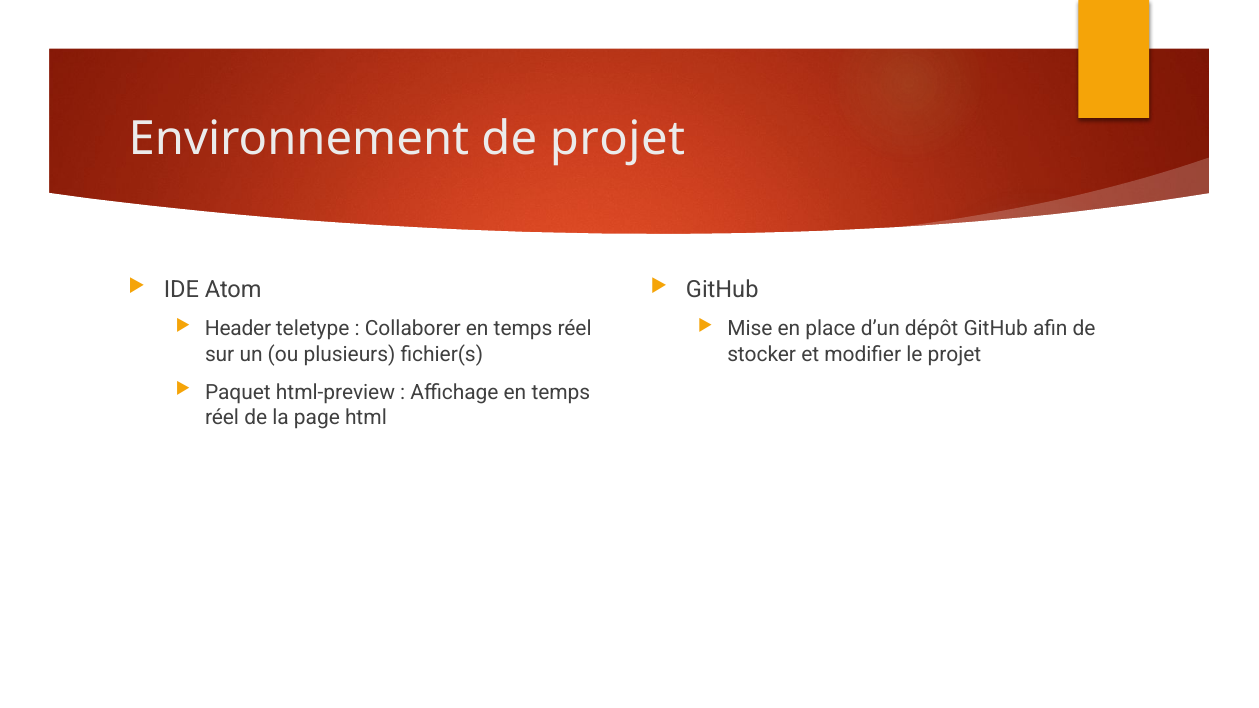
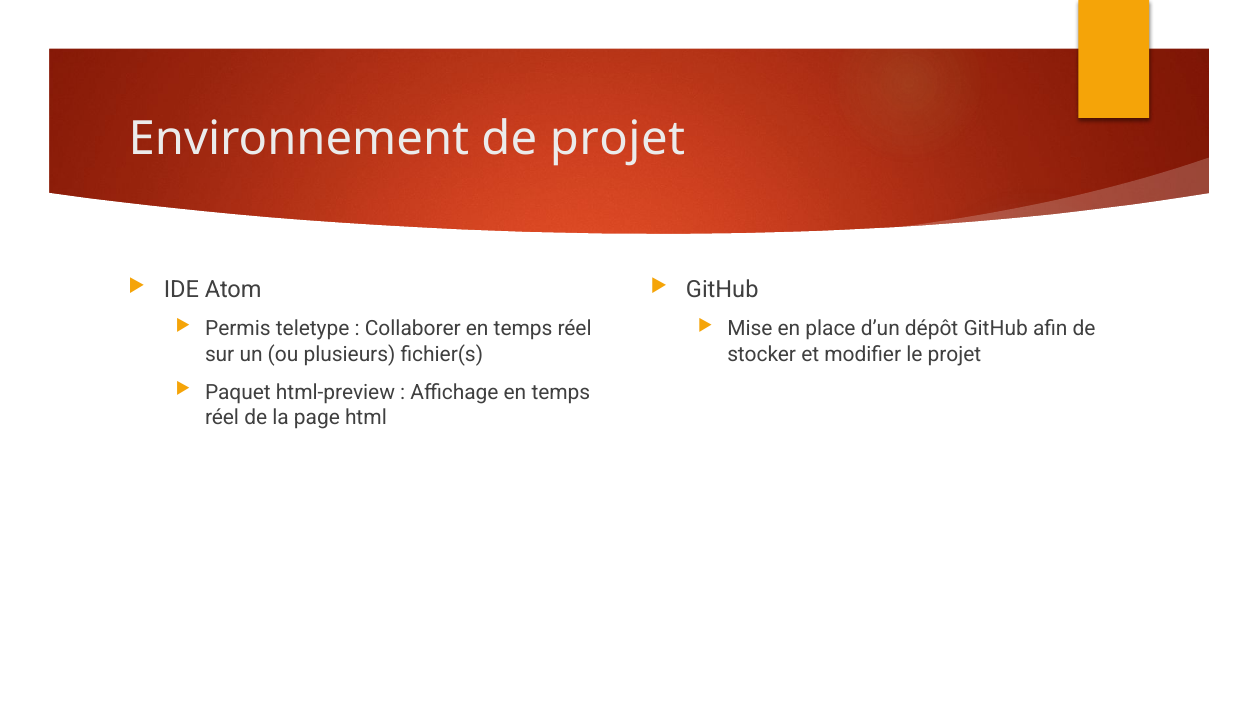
Header: Header -> Permis (238, 329)
